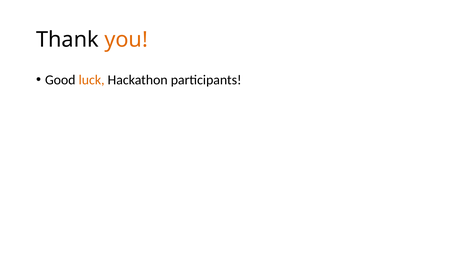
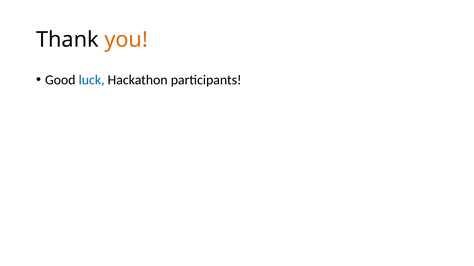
luck colour: orange -> blue (92, 80)
